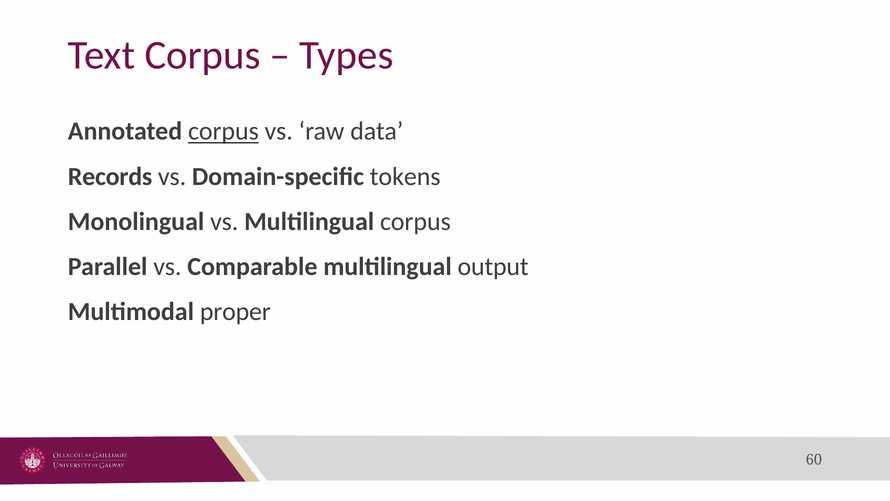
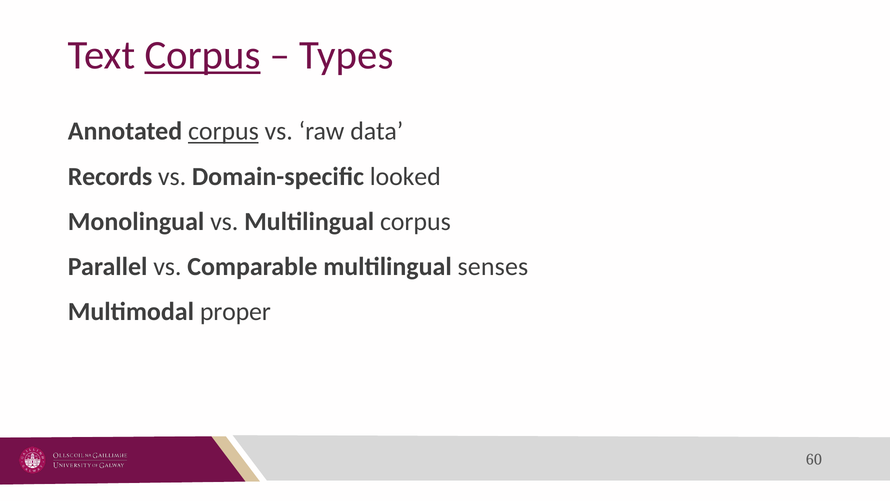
Corpus underline: none -> present (203, 55)
tokens: tokens -> looked (405, 176)
output: output -> senses (493, 267)
